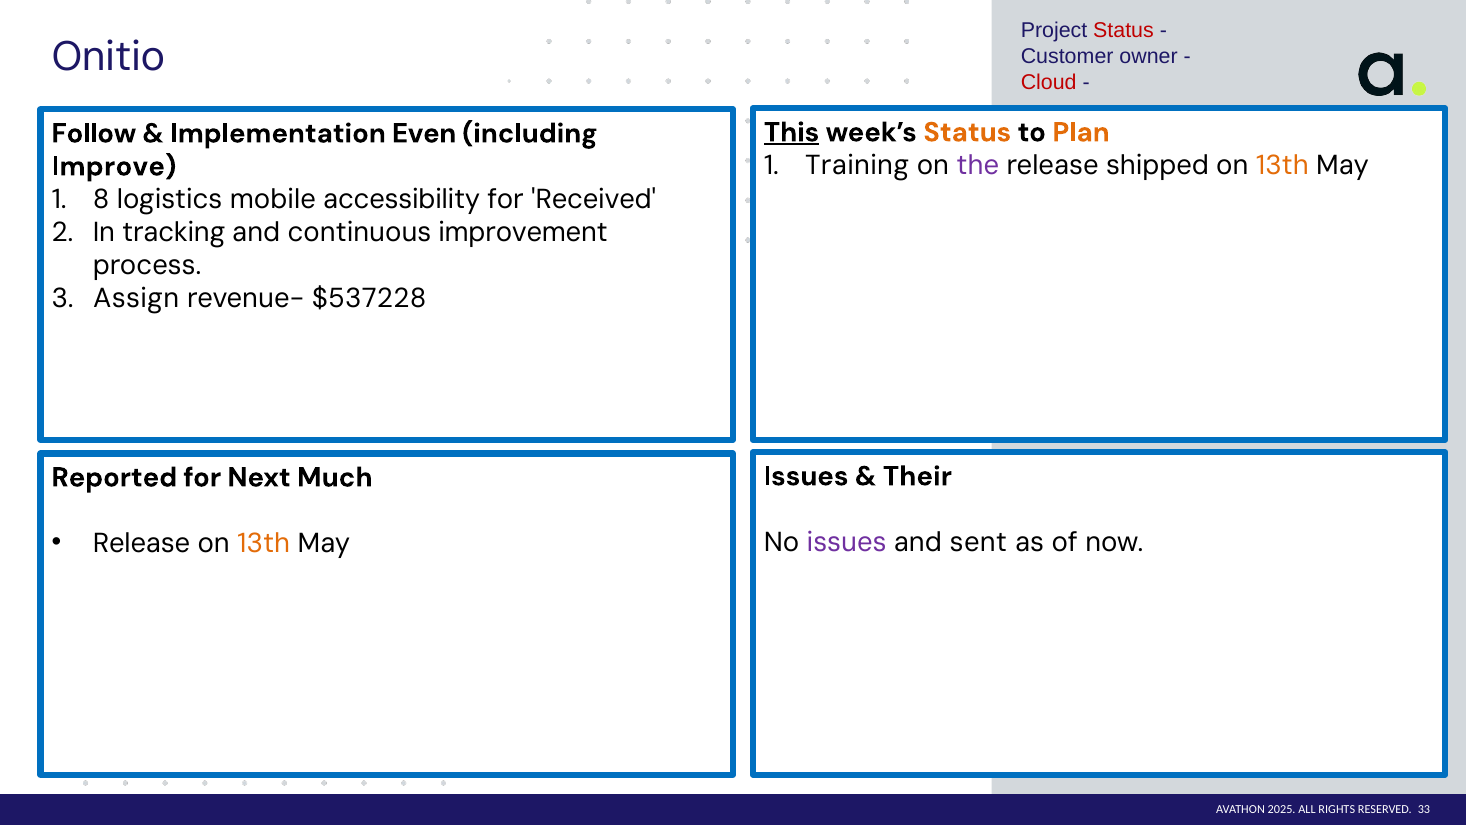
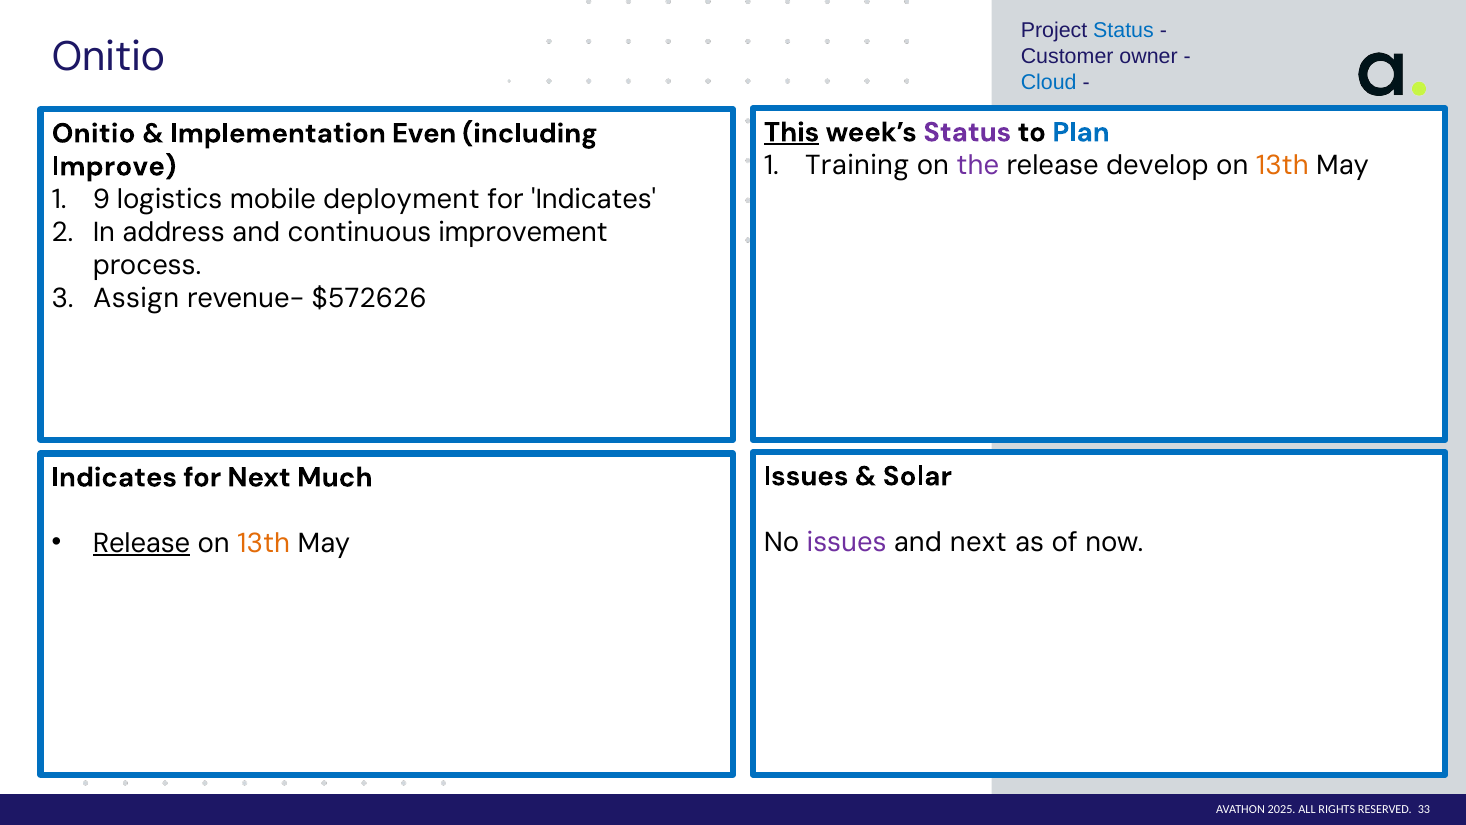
Status colour: red -> blue (1123, 31)
Cloud colour: red -> blue (1049, 82)
Status colour: orange -> purple (967, 132)
Plan colour: orange -> blue (1081, 132)
Follow: Follow -> Onitio (94, 133)
shipped: shipped -> develop (1157, 165)
8: 8 -> 9 (101, 199)
accessibility: accessibility -> deployment (401, 199)
for Received: Received -> Indicates (594, 199)
tracking: tracking -> address (174, 232)
$537228: $537228 -> $572626 (369, 298)
Their: Their -> Solar (917, 476)
Reported: Reported -> Indicates (114, 477)
Release underline: none -> present (142, 543)
and sent: sent -> next (978, 542)
